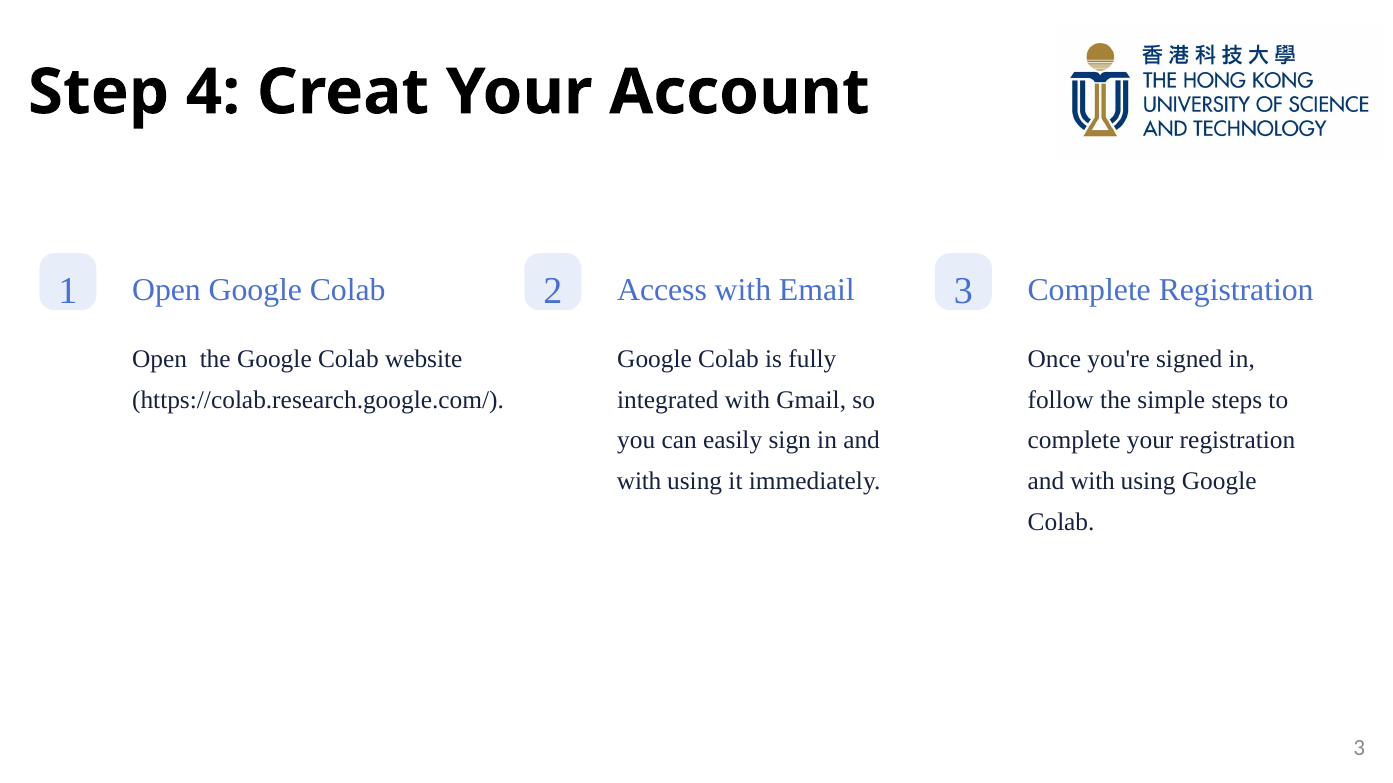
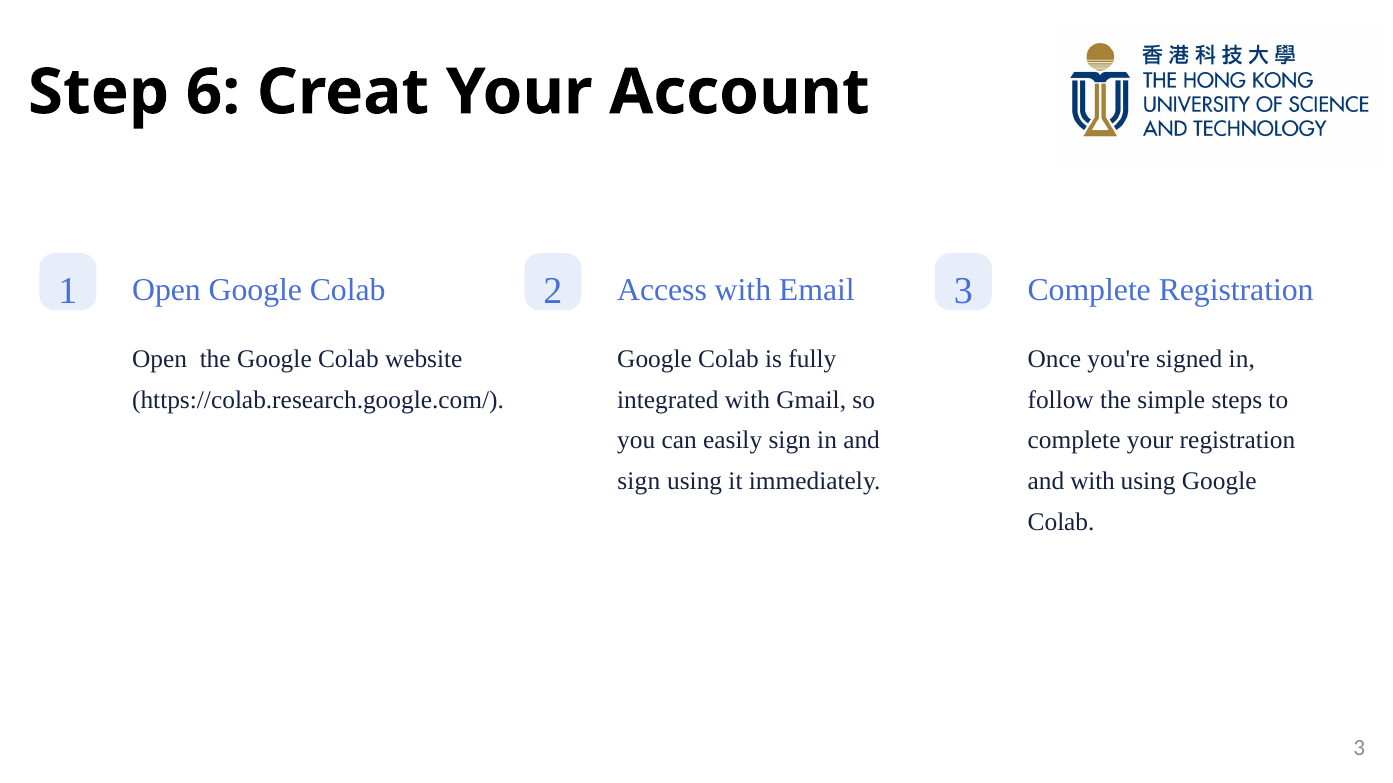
4: 4 -> 6 (213, 92)
with: with -> sign (639, 481)
